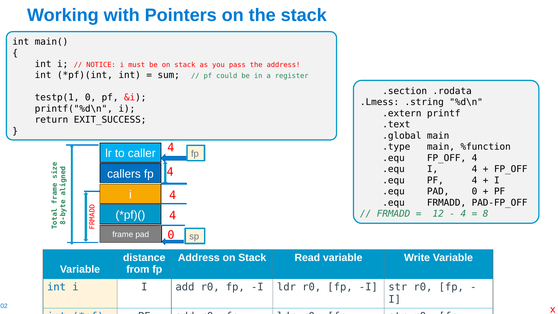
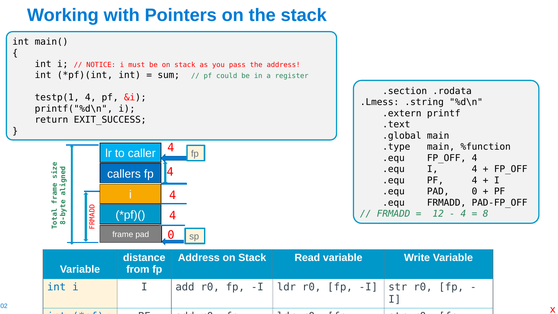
testp(1 0: 0 -> 4 (91, 98)
